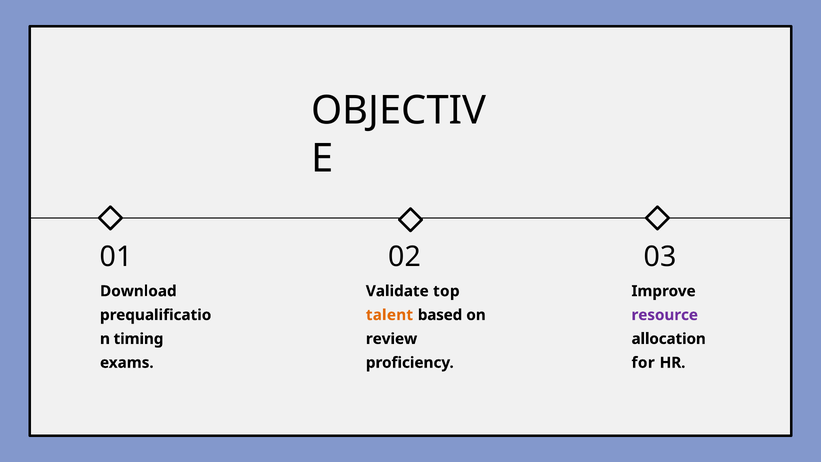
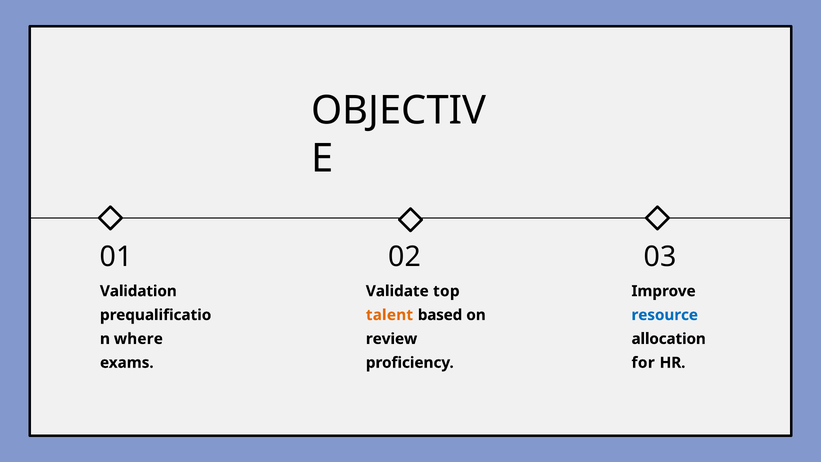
Download: Download -> Validation (138, 291)
resource colour: purple -> blue (665, 315)
timing: timing -> where (138, 339)
